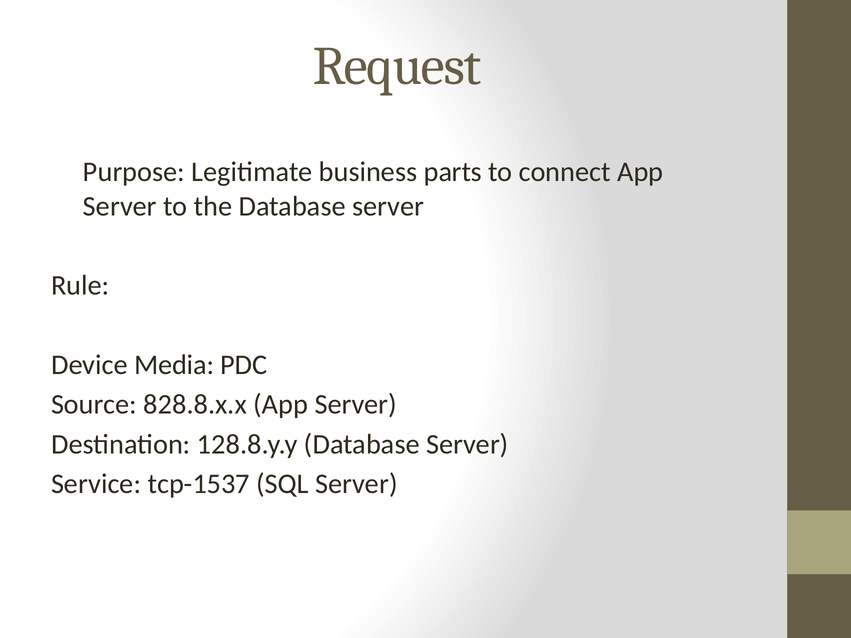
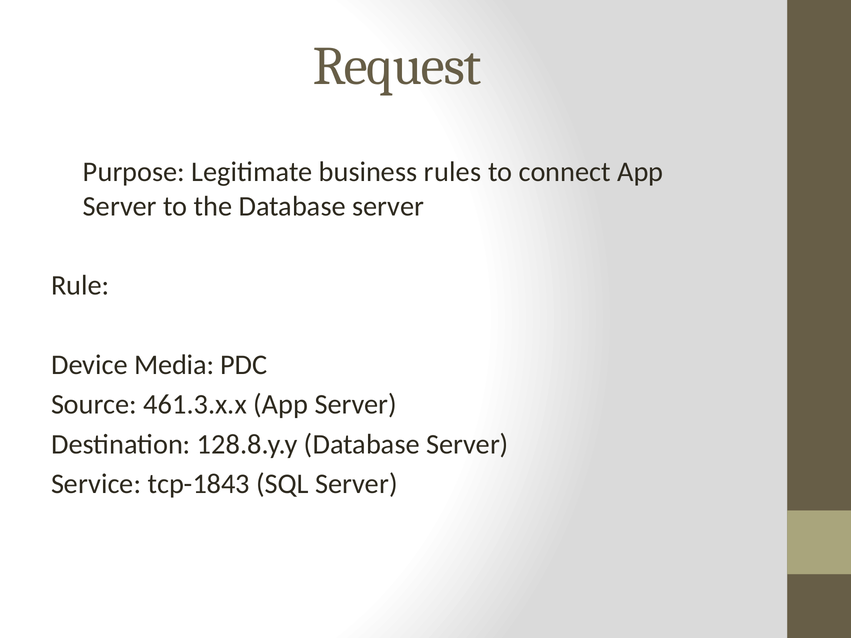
parts: parts -> rules (453, 172)
828.8.x.x: 828.8.x.x -> 461.3.x.x (195, 405)
tcp-1537: tcp-1537 -> tcp-1843 (199, 484)
